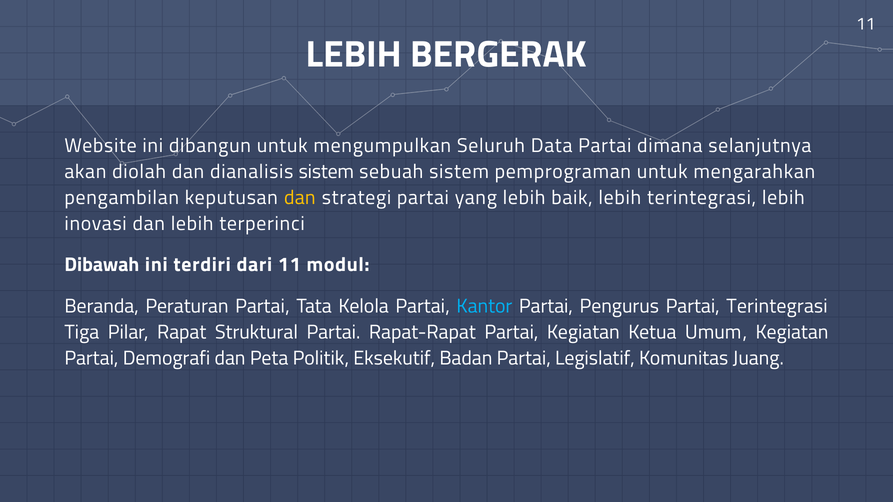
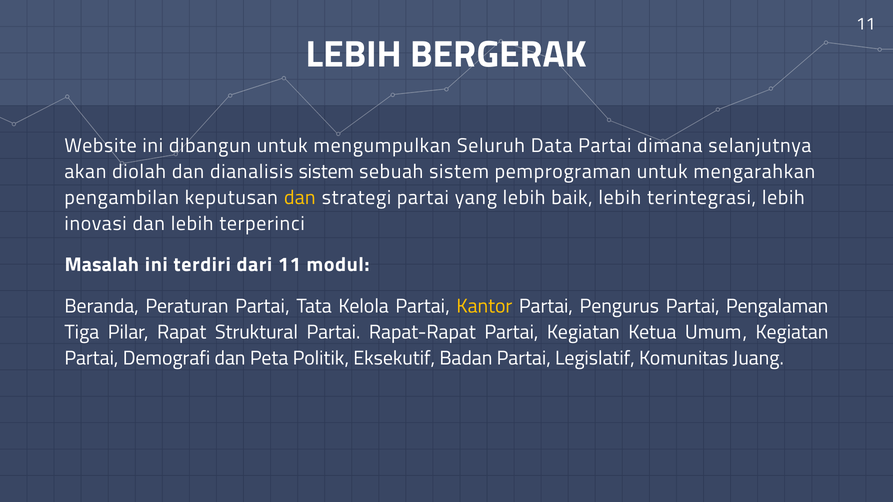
Dibawah: Dibawah -> Masalah (102, 265)
Kantor colour: light blue -> yellow (484, 306)
Partai Terintegrasi: Terintegrasi -> Pengalaman (777, 306)
